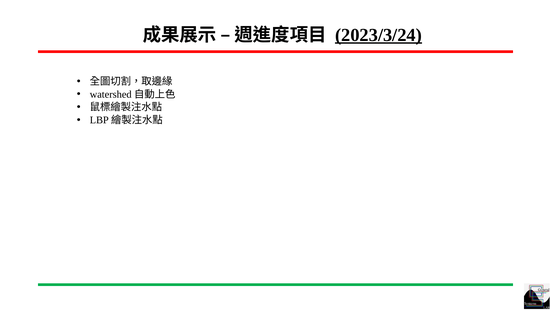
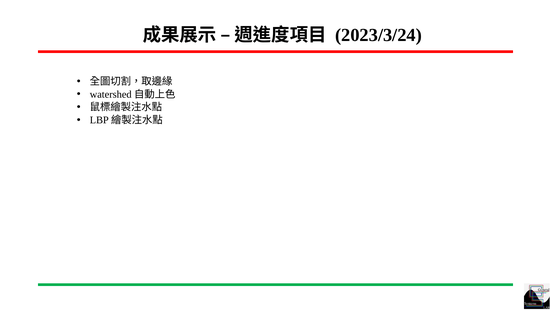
2023/3/24 underline: present -> none (379, 35)
